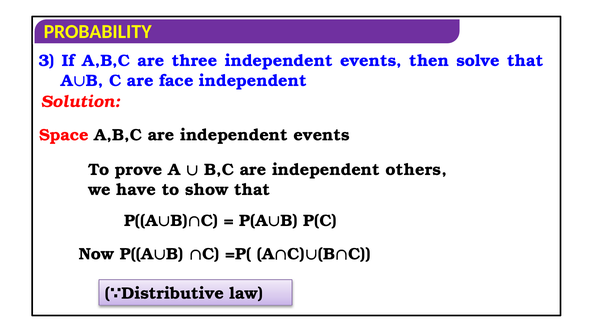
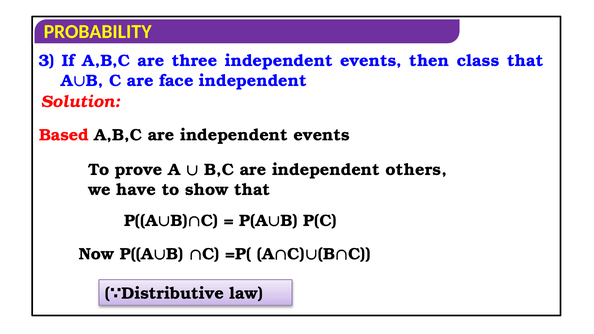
solve: solve -> class (478, 61)
Space: Space -> Based (64, 135)
